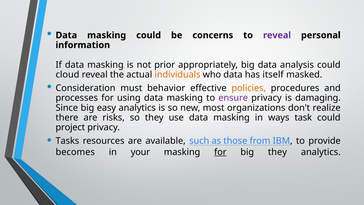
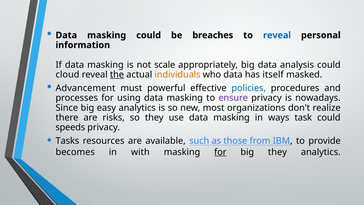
concerns: concerns -> breaches (213, 35)
reveal colour: purple -> blue (277, 35)
prior: prior -> scale (165, 65)
the underline: none -> present (117, 74)
Consideration: Consideration -> Advancement (85, 88)
behavior: behavior -> powerful (166, 88)
policies colour: orange -> blue (249, 88)
damaging: damaging -> nowadays (318, 98)
project: project -> speeds (70, 127)
your: your -> with (140, 152)
